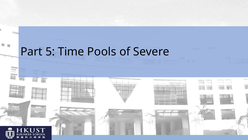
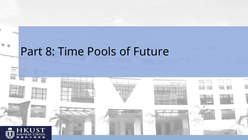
5: 5 -> 8 (50, 52)
Severe: Severe -> Future (151, 52)
